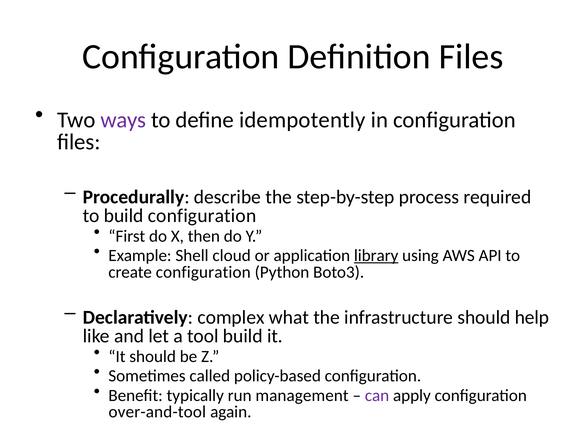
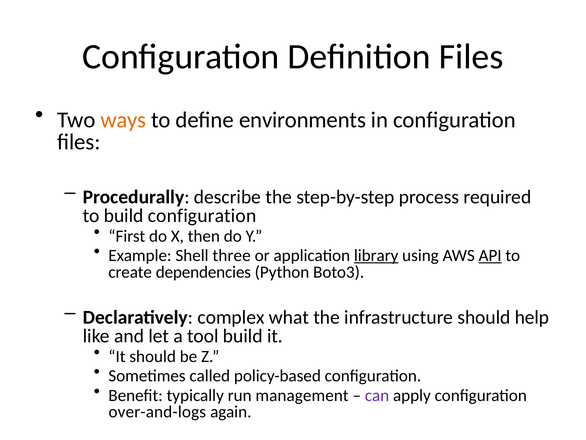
ways colour: purple -> orange (123, 120)
idempotently: idempotently -> environments (303, 120)
cloud: cloud -> three (232, 255)
API underline: none -> present (490, 255)
create configuration: configuration -> dependencies (203, 272)
over-and-tool: over-and-tool -> over-and-logs (157, 411)
